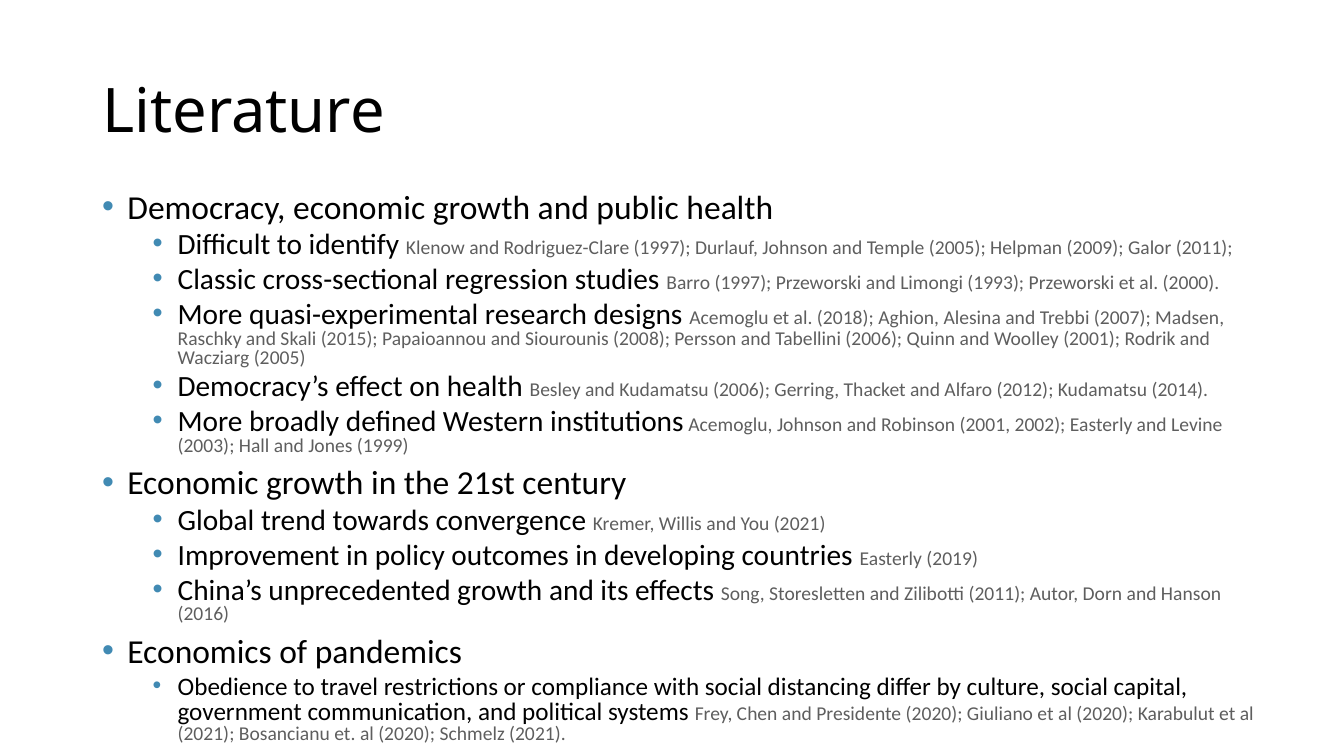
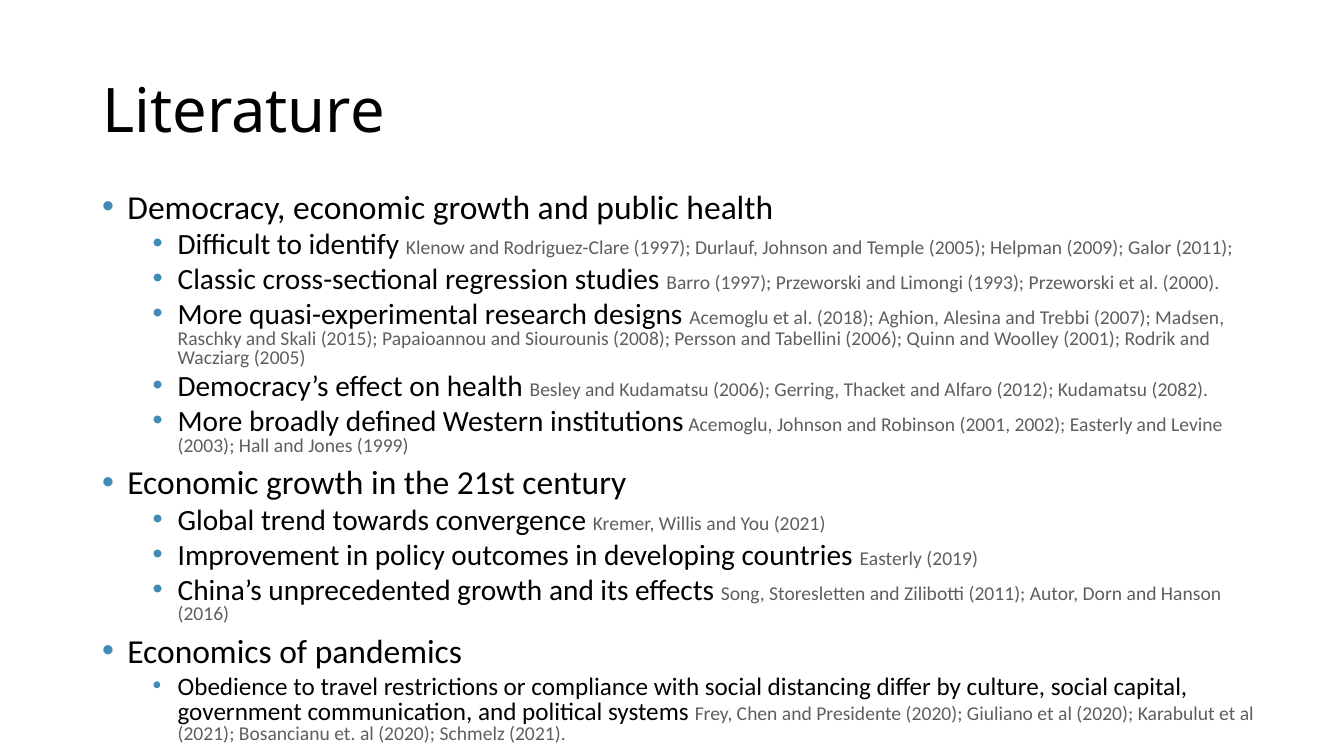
2014: 2014 -> 2082 (1180, 391)
